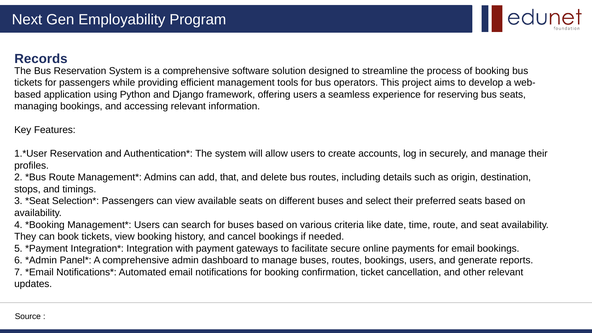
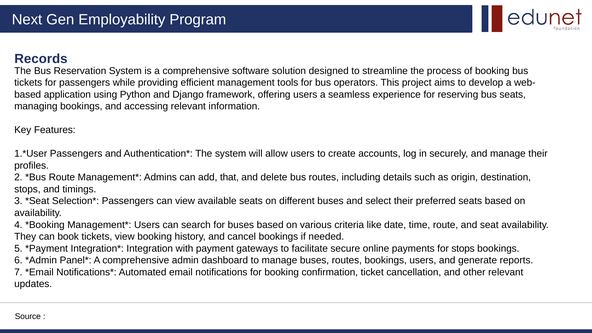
Reservation: Reservation -> Passengers (76, 154)
for email: email -> stops (463, 248)
